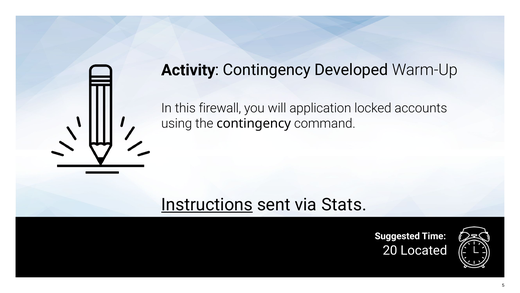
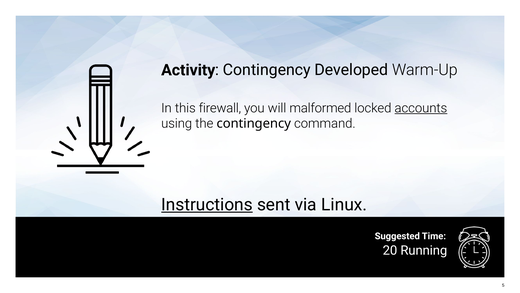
application: application -> malformed (320, 108)
accounts underline: none -> present (421, 108)
Stats: Stats -> Linux (344, 204)
Located: Located -> Running (424, 250)
